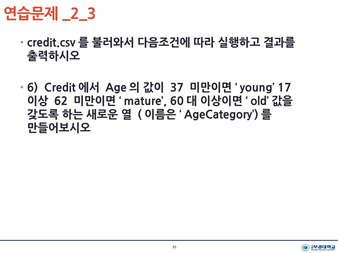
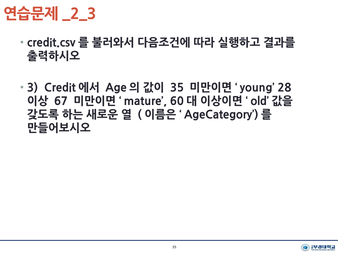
6: 6 -> 3 (32, 88)
37: 37 -> 35 (177, 88)
17: 17 -> 28 (284, 88)
62: 62 -> 67 (61, 102)
